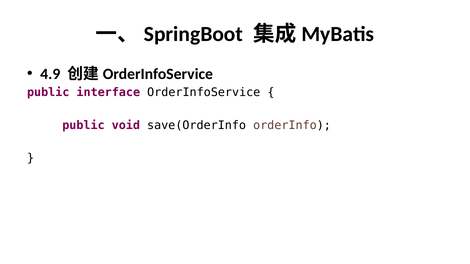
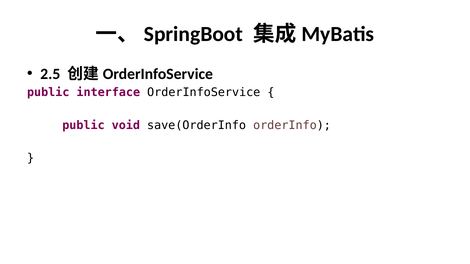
4.9: 4.9 -> 2.5 (50, 74)
